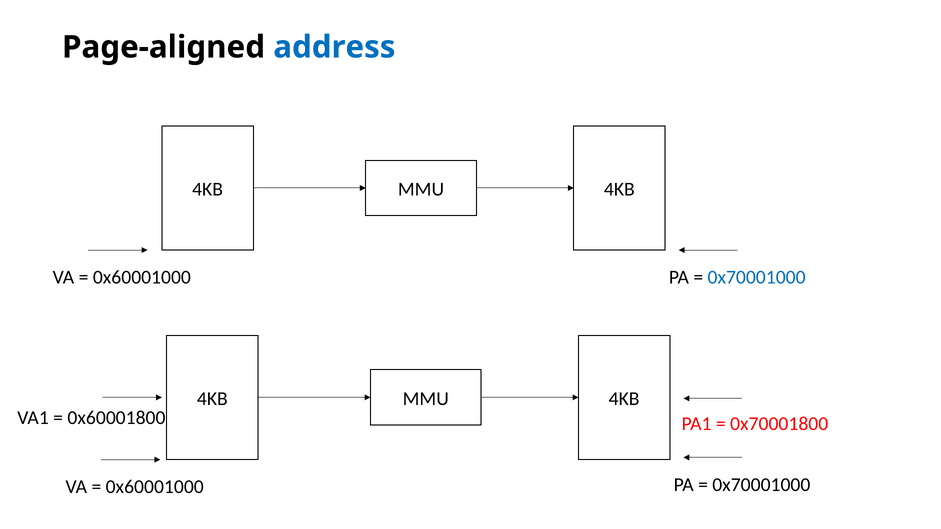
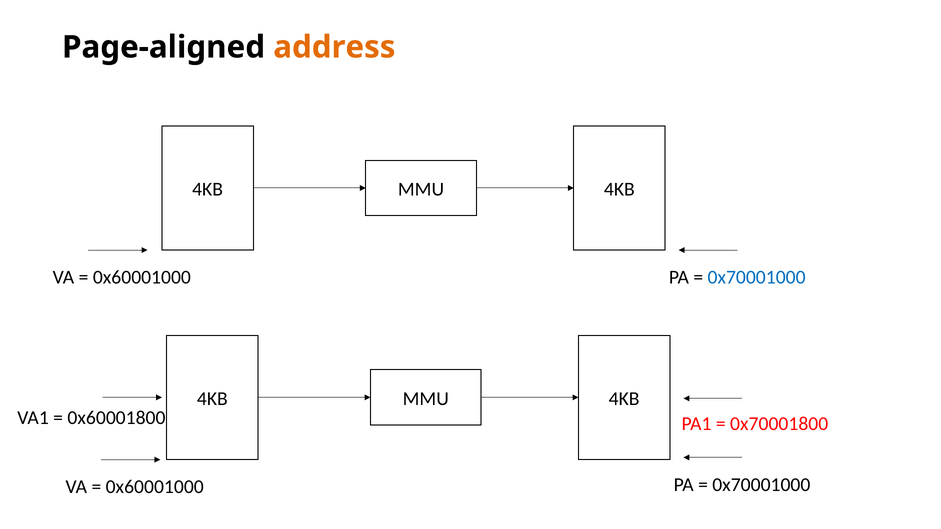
address colour: blue -> orange (334, 47)
